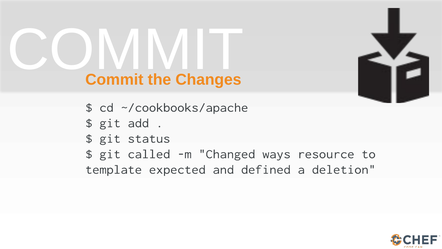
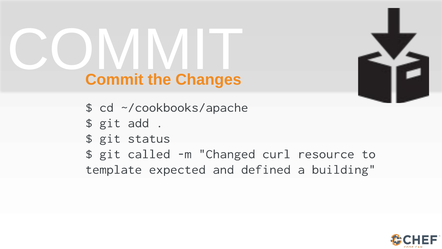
ways: ways -> curl (276, 154)
deletion: deletion -> building (344, 169)
